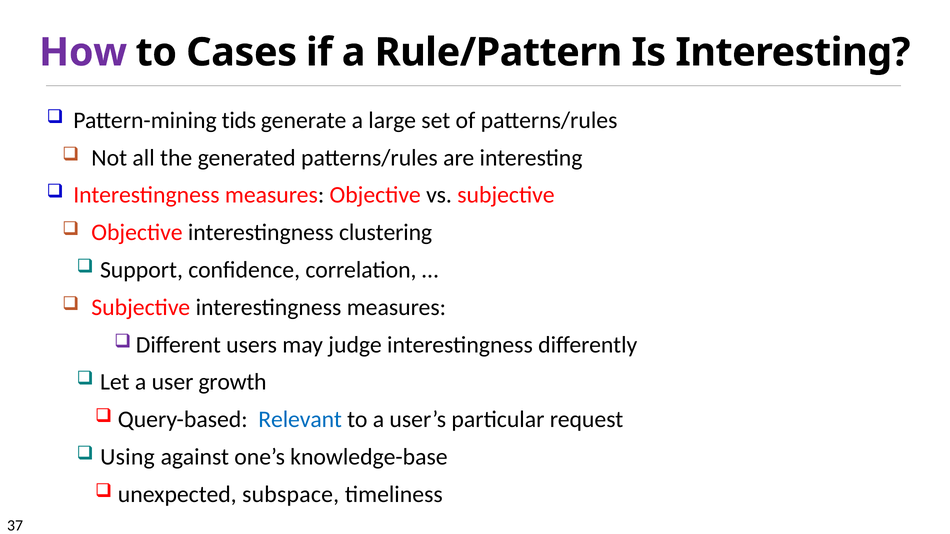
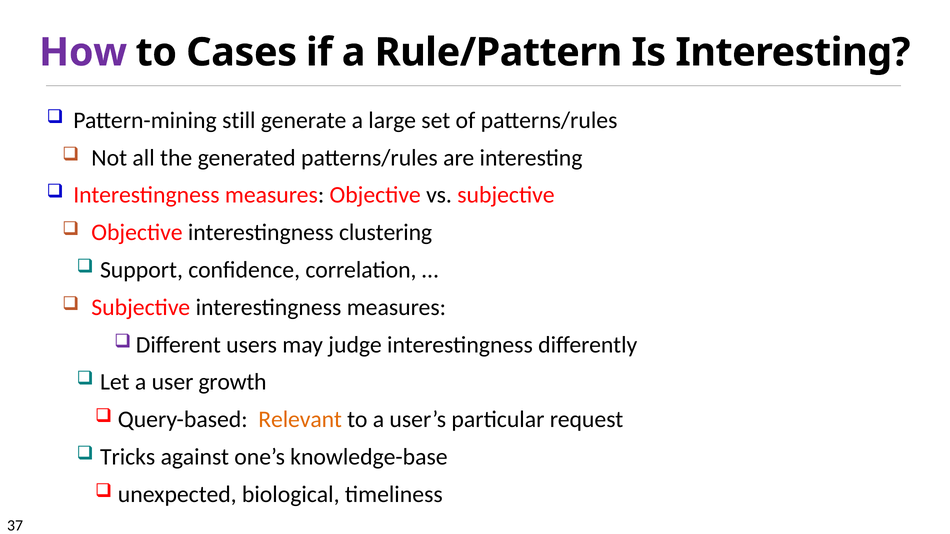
tids: tids -> still (239, 120)
Relevant colour: blue -> orange (300, 420)
Using: Using -> Tricks (128, 457)
subspace: subspace -> biological (291, 495)
